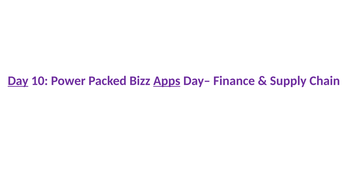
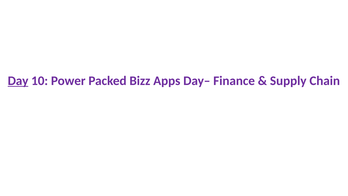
Apps underline: present -> none (167, 81)
